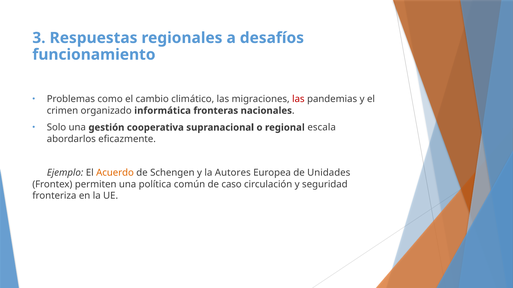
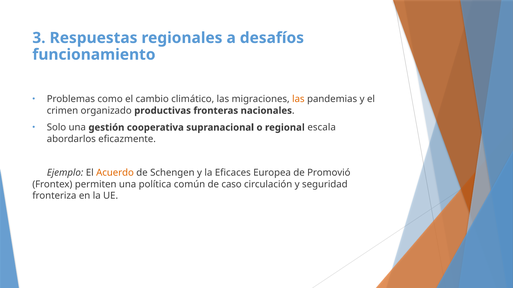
las colour: red -> orange (298, 99)
informática: informática -> productivas (163, 111)
Autores: Autores -> Eficaces (233, 173)
Unidades: Unidades -> Promovió (329, 173)
